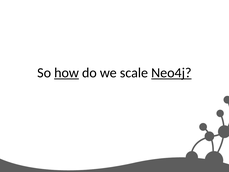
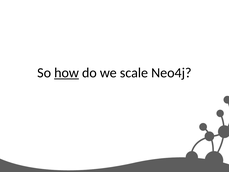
Neo4j underline: present -> none (171, 73)
